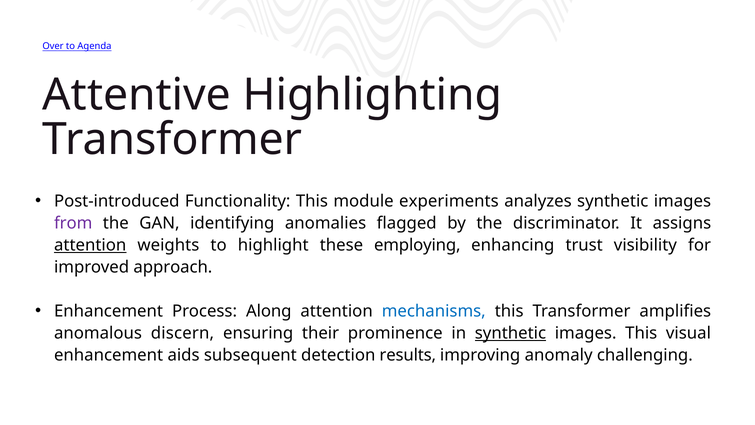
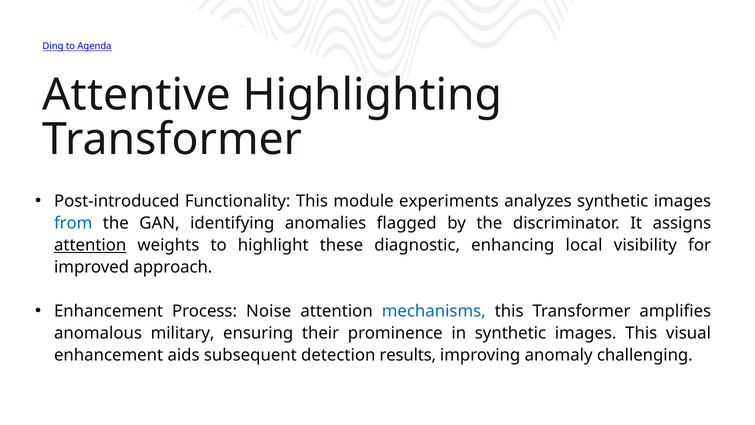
Over: Over -> Ding (53, 46)
from colour: purple -> blue (73, 223)
employing: employing -> diagnostic (417, 245)
trust: trust -> local (584, 245)
Along: Along -> Noise (269, 311)
discern: discern -> military (183, 333)
synthetic underline: present -> none (510, 333)
